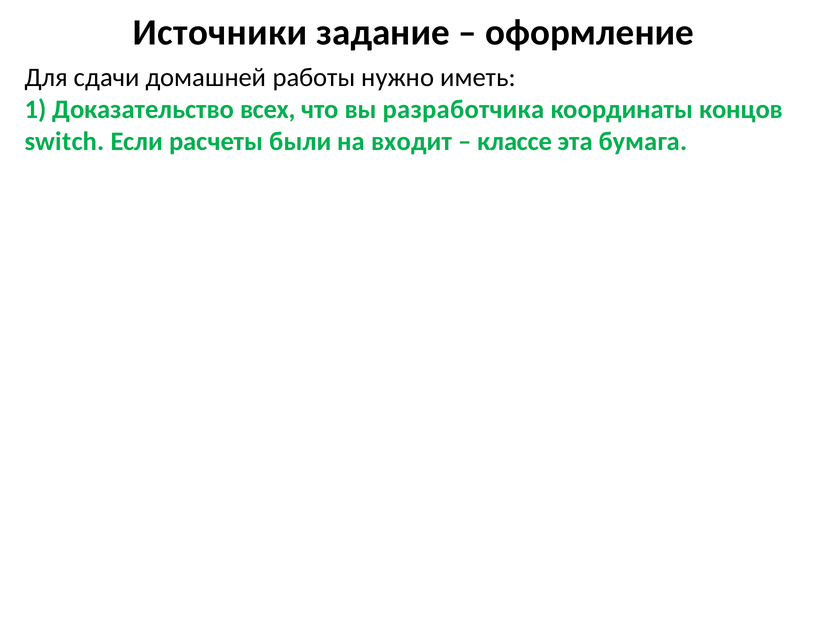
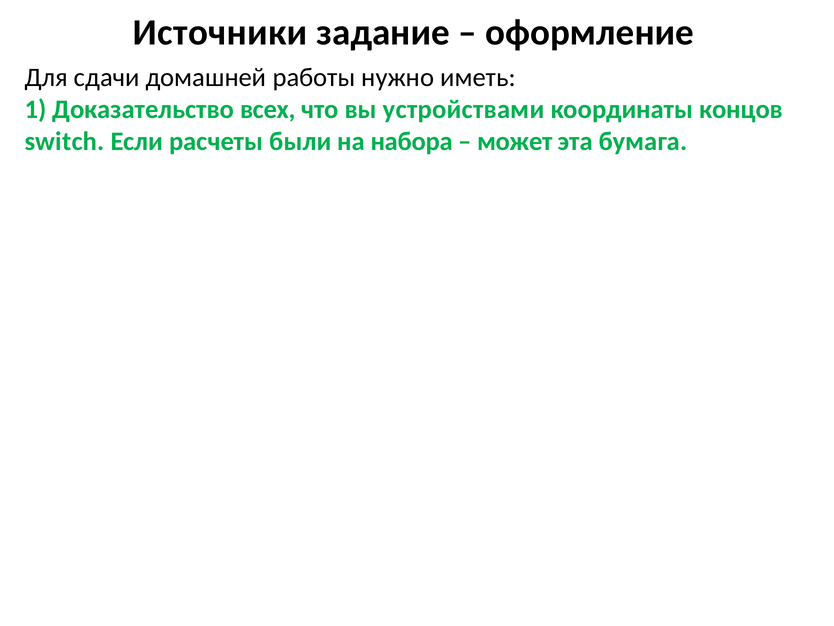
разработчика: разработчика -> устройствами (464, 110)
входит: входит -> набора (412, 141)
классе: классе -> может (515, 141)
